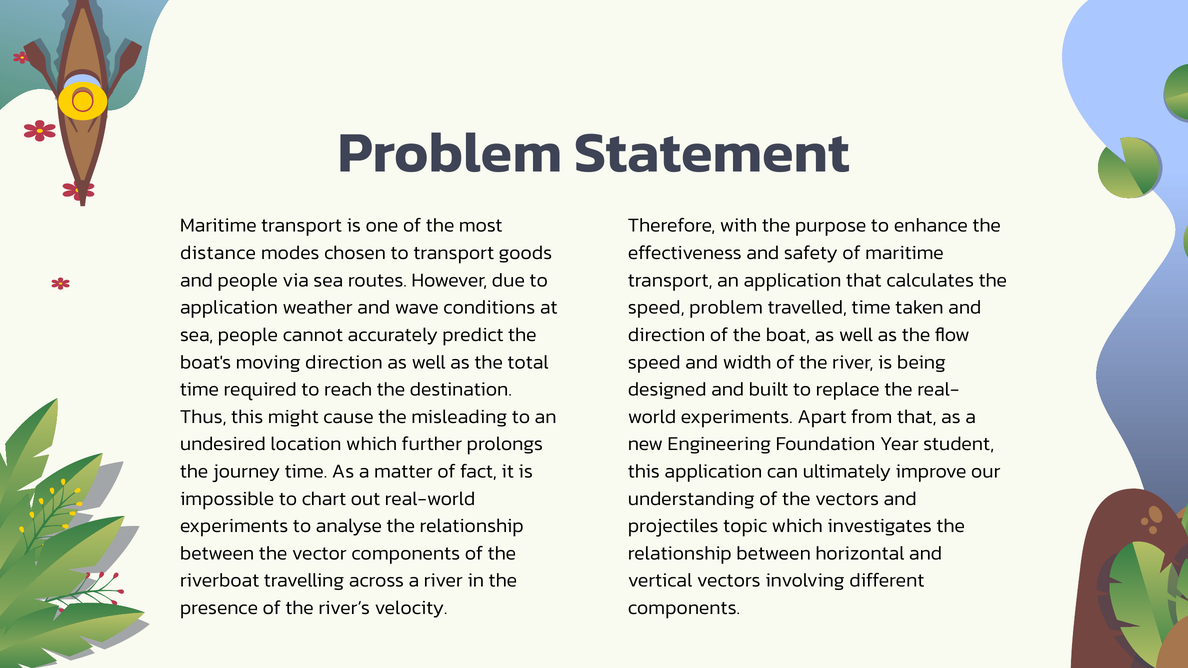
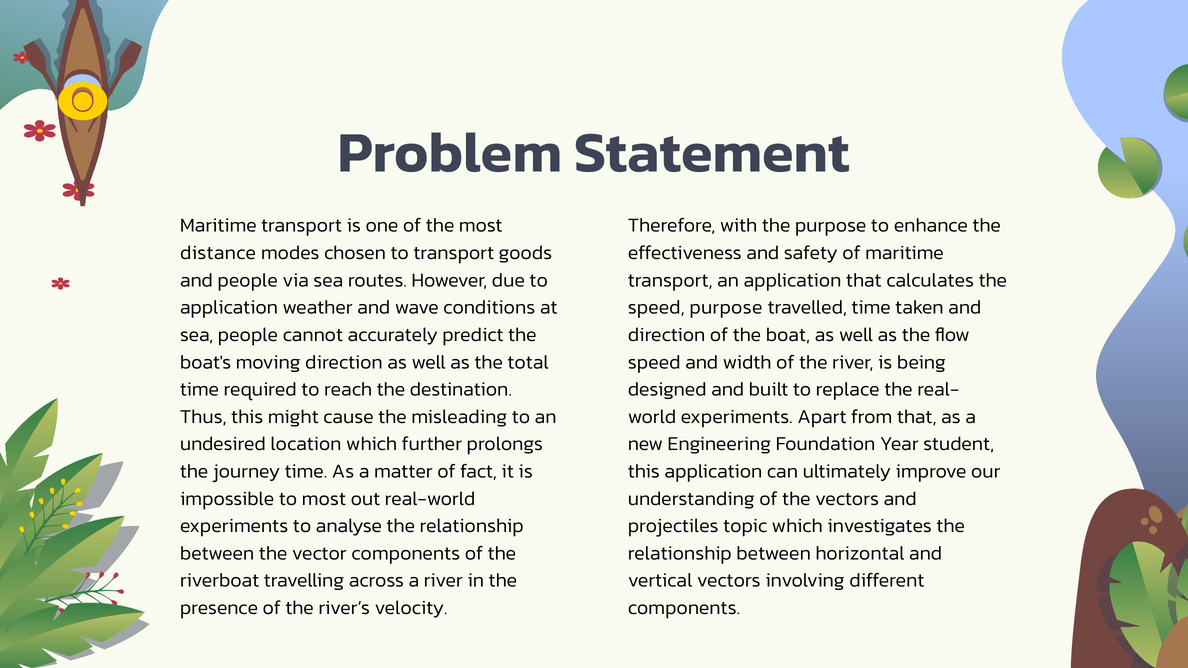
speed problem: problem -> purpose (726, 307)
to chart: chart -> most (324, 499)
